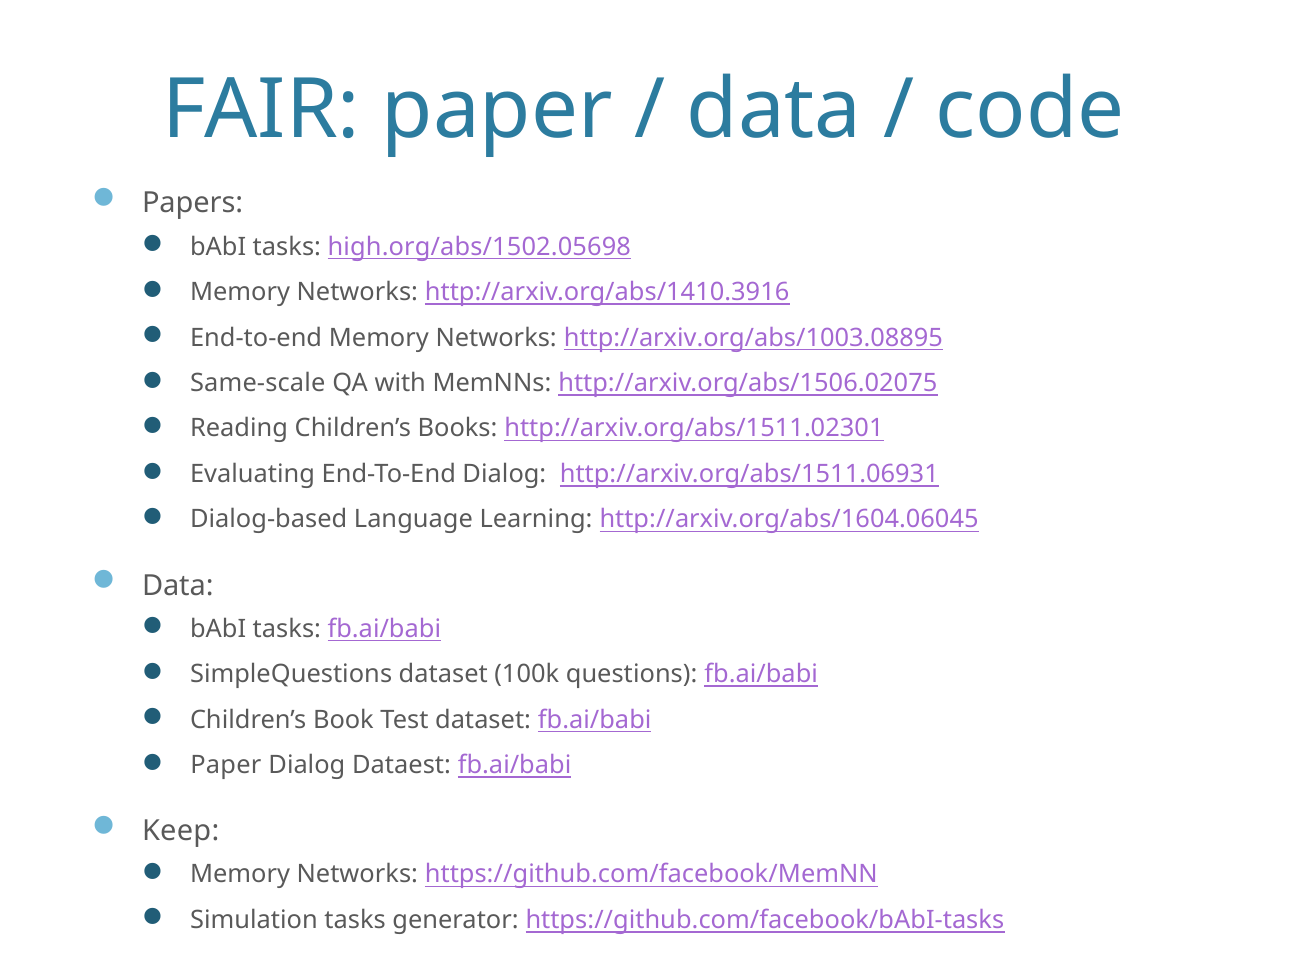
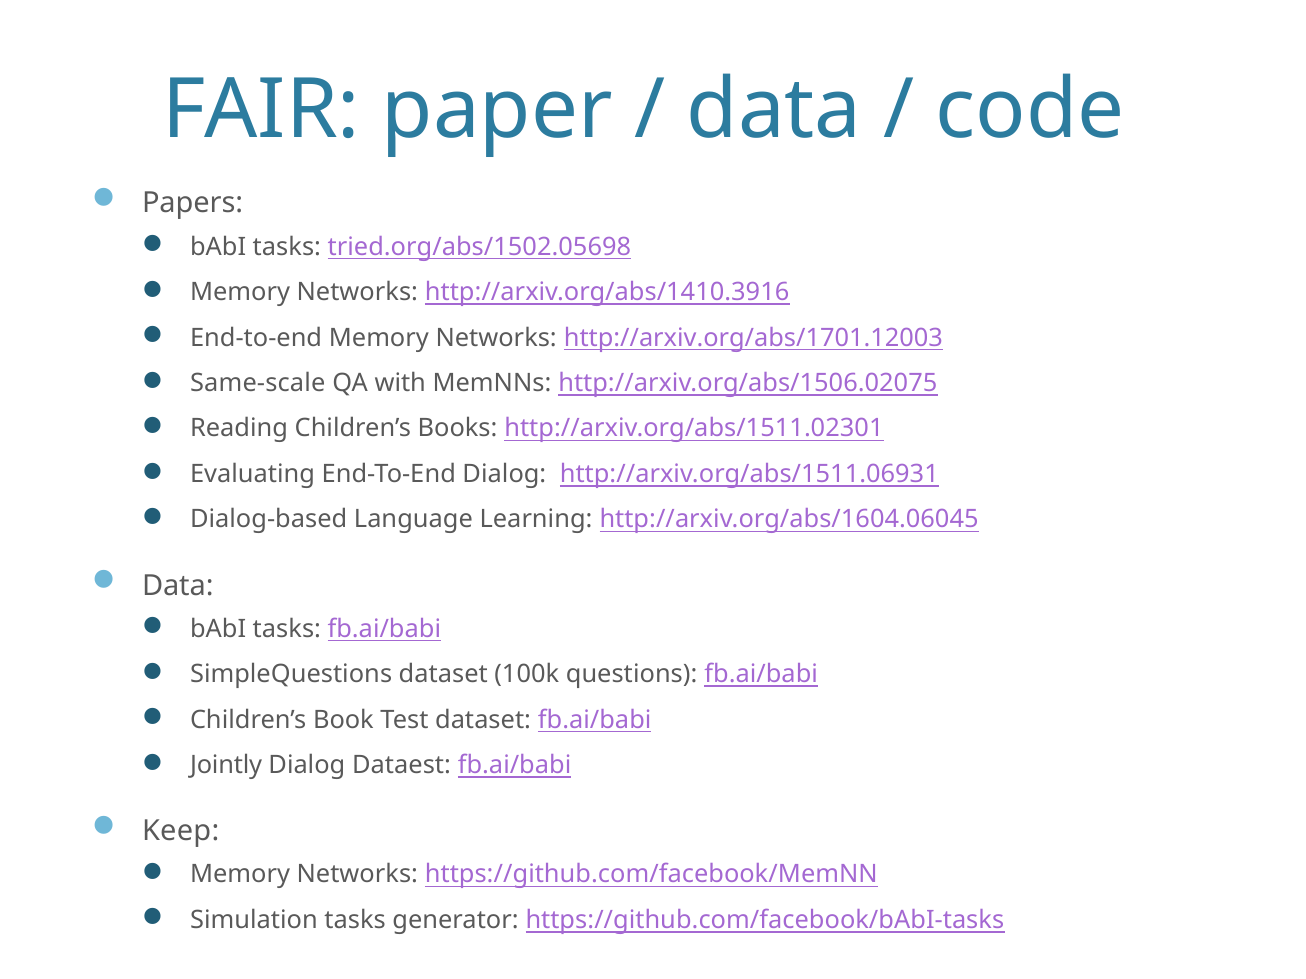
high.org/abs/1502.05698: high.org/abs/1502.05698 -> tried.org/abs/1502.05698 (479, 247)
http://arxiv.org/abs/1003.08895: http://arxiv.org/abs/1003.08895 -> http://arxiv.org/abs/1701.12003 (753, 338)
Paper: Paper -> Jointly (226, 766)
